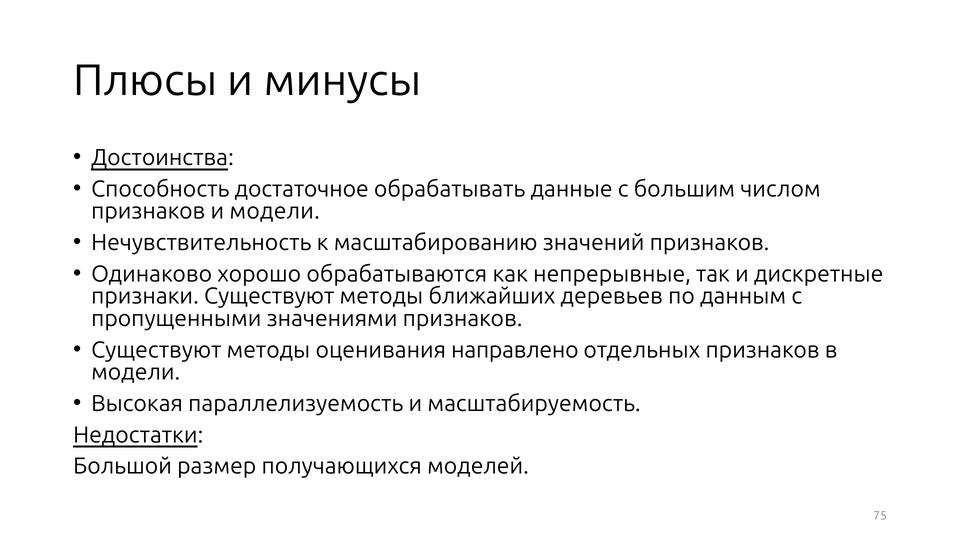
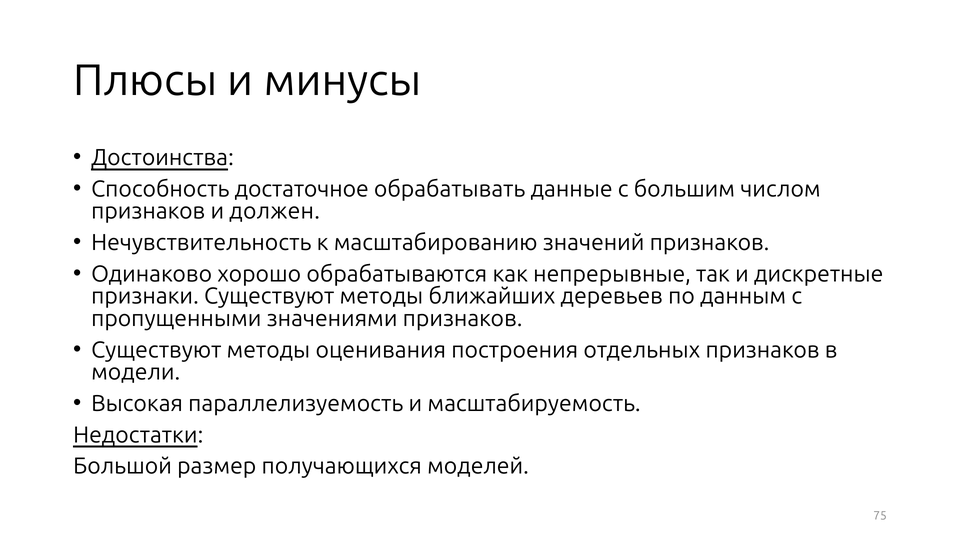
и модели: модели -> должен (275, 211)
направлено: направлено -> построения (515, 350)
